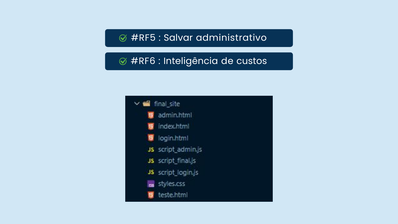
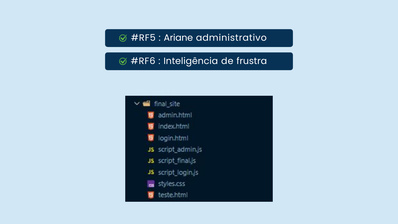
Salvar: Salvar -> Ariane (178, 38)
custos: custos -> frustra (252, 61)
